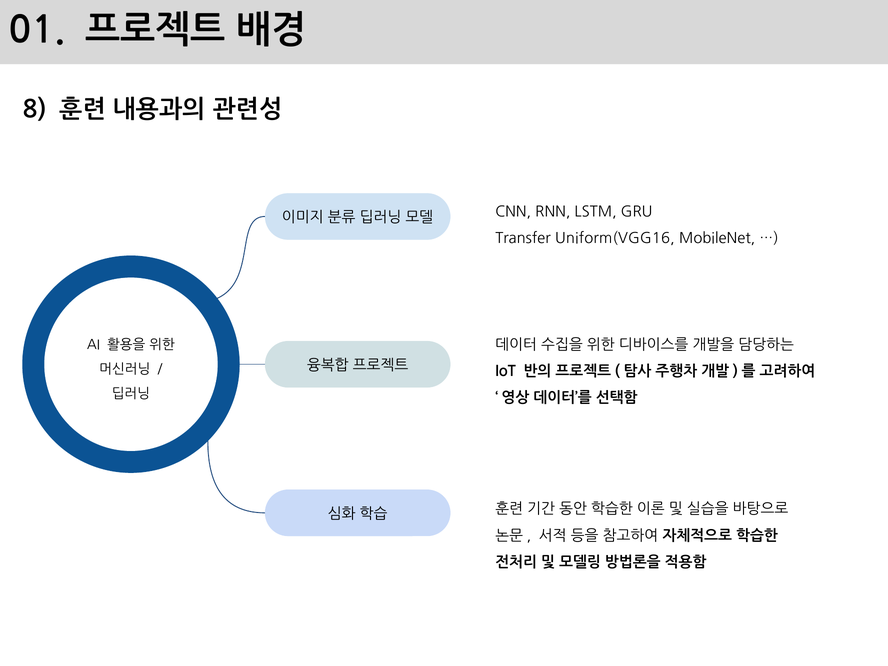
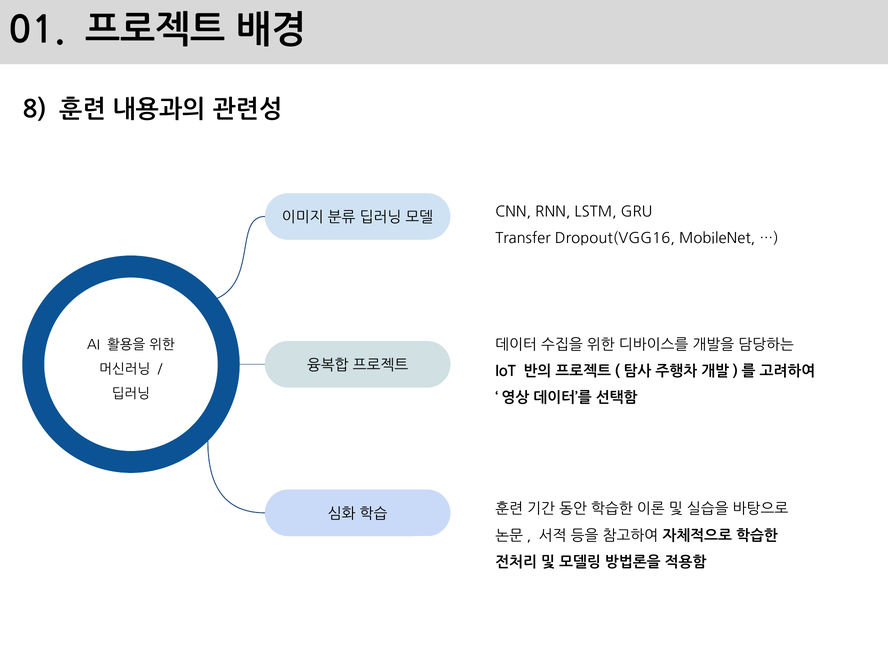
Uniform(VGG16: Uniform(VGG16 -> Dropout(VGG16 (615, 239)
